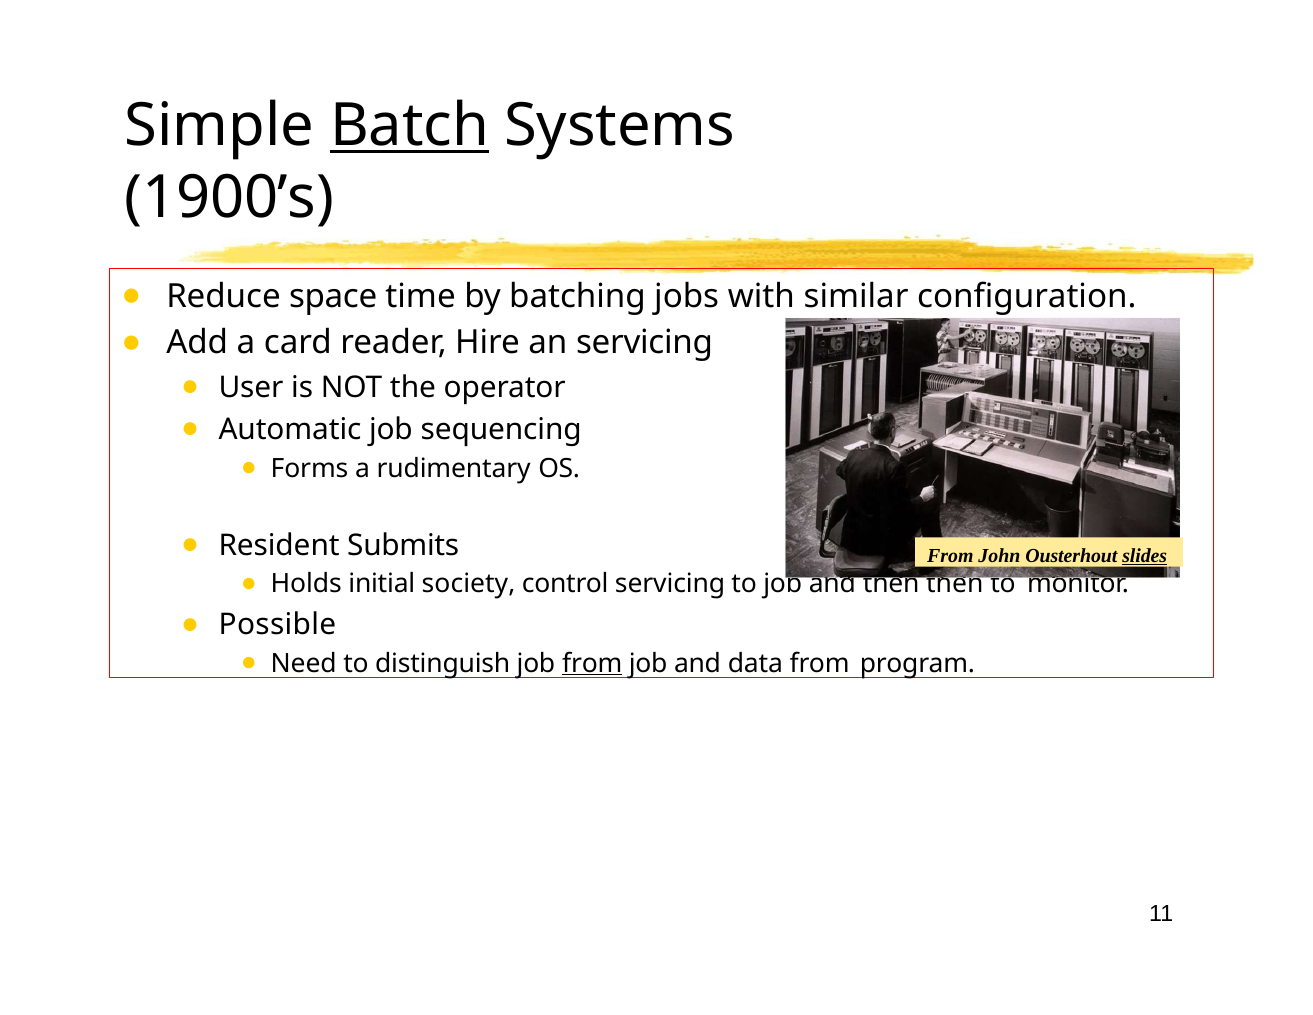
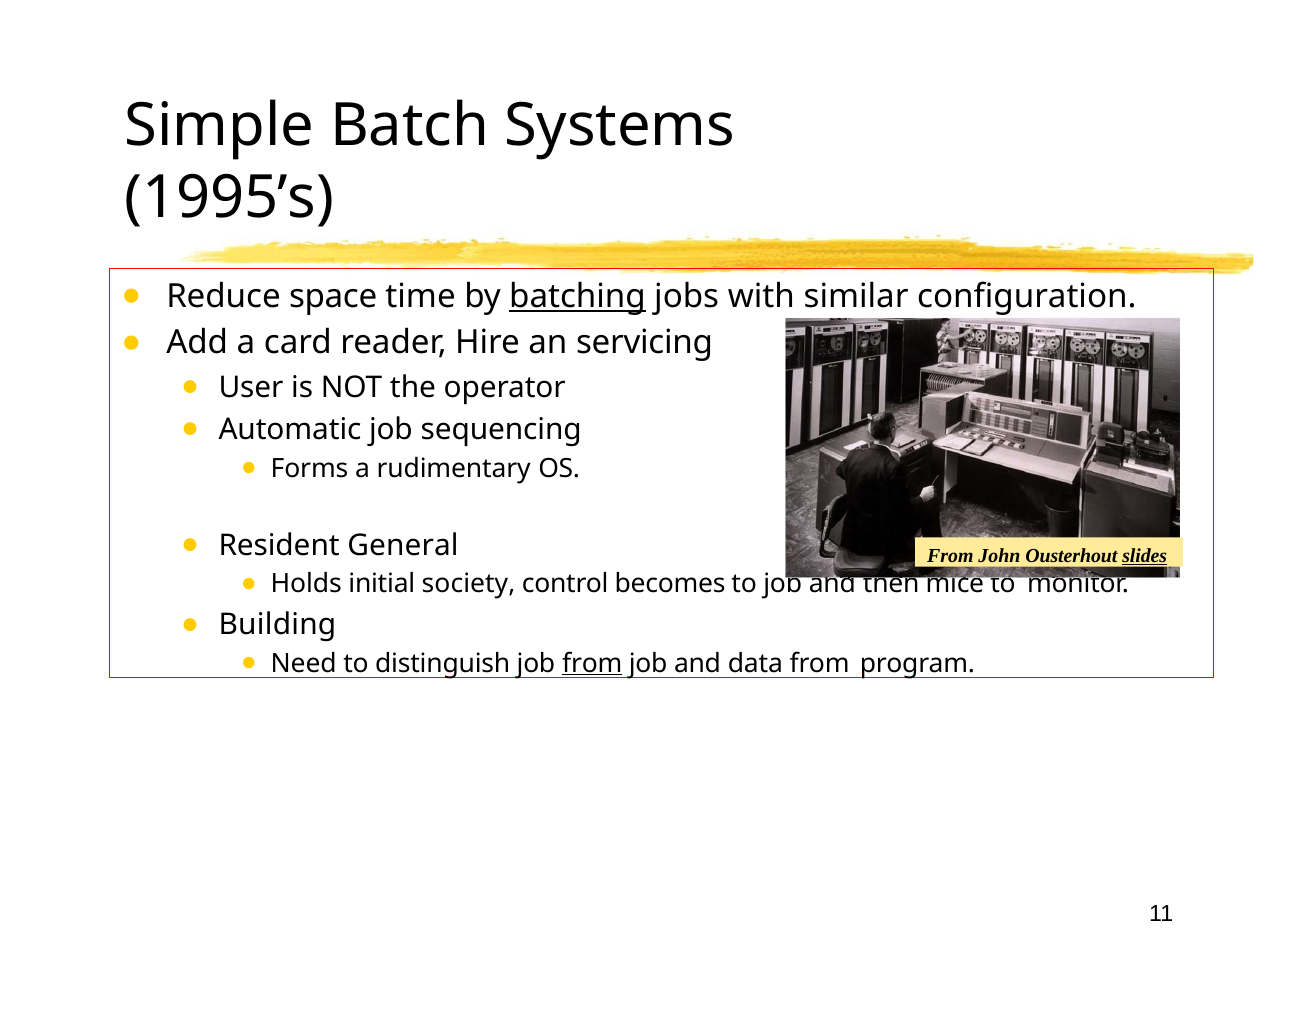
Batch underline: present -> none (410, 126)
1900’s: 1900’s -> 1995’s (230, 197)
batching underline: none -> present (577, 297)
Submits: Submits -> General (403, 545)
control servicing: servicing -> becomes (670, 584)
then then: then -> mice (955, 584)
Possible: Possible -> Building (277, 625)
